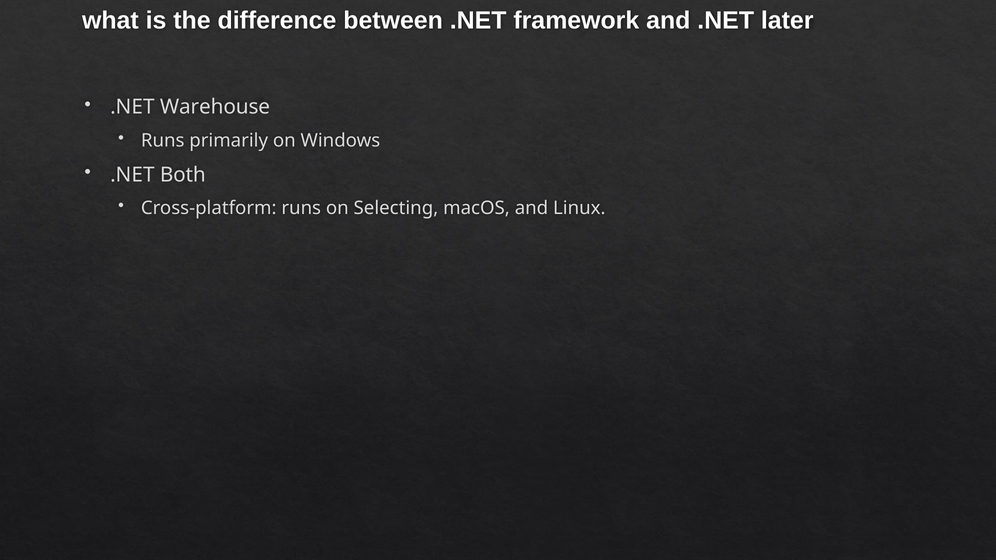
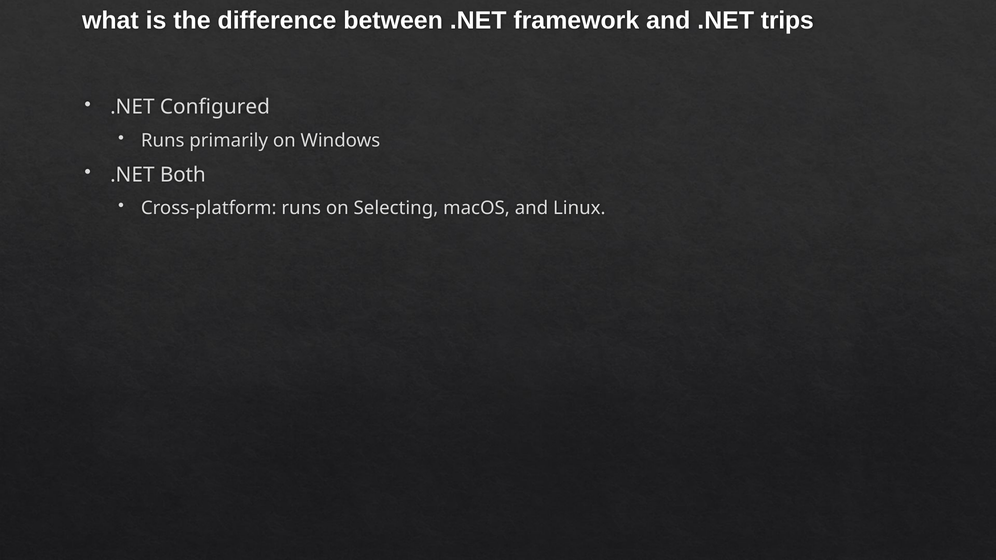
later: later -> trips (787, 21)
Warehouse: Warehouse -> Configured (215, 107)
